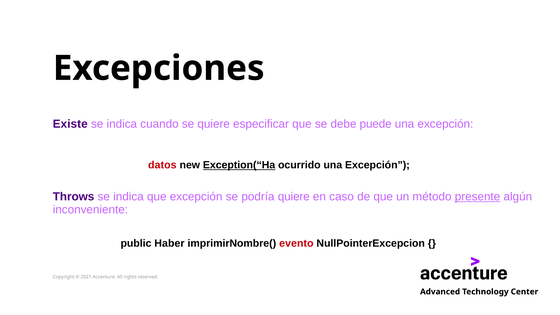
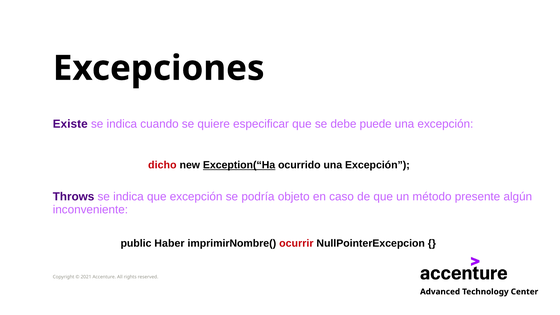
datos: datos -> dicho (162, 165)
podría quiere: quiere -> objeto (294, 197)
presente underline: present -> none (478, 197)
evento: evento -> ocurrir (296, 243)
